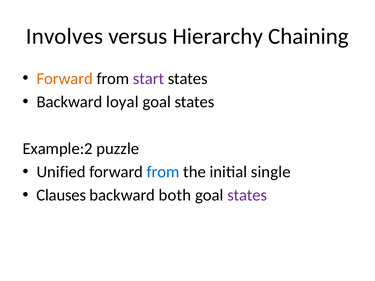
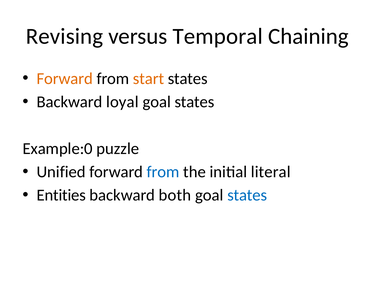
Involves: Involves -> Revising (65, 36)
Hierarchy: Hierarchy -> Temporal (218, 36)
start colour: purple -> orange (149, 79)
Example:2: Example:2 -> Example:0 (58, 149)
single: single -> literal (271, 172)
Clauses: Clauses -> Entities (61, 195)
states colour: purple -> blue (247, 195)
